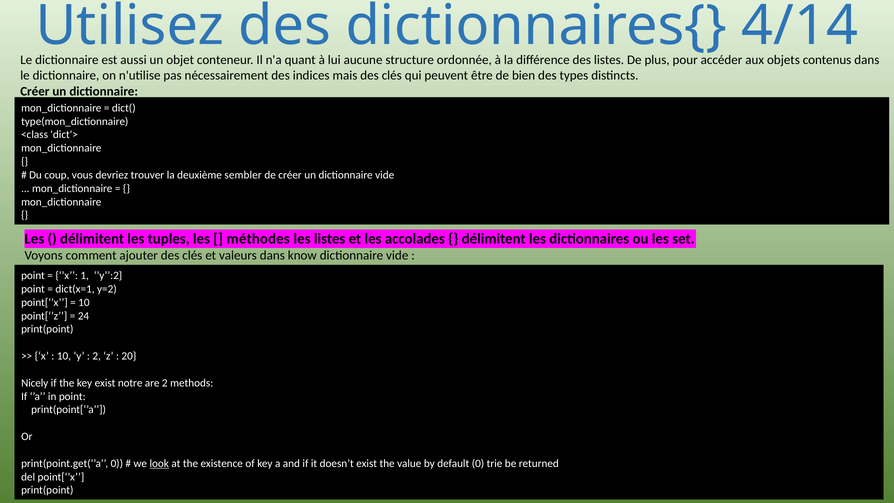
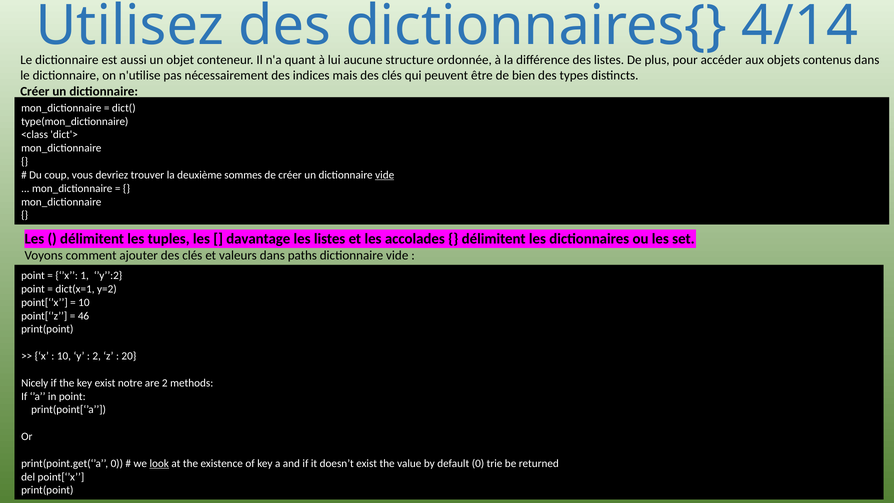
sembler: sembler -> sommes (243, 175)
vide underline: none -> present (385, 175)
méthodes: méthodes -> davantage (258, 239)
know: know -> paths (302, 255)
24: 24 -> 46 (84, 316)
